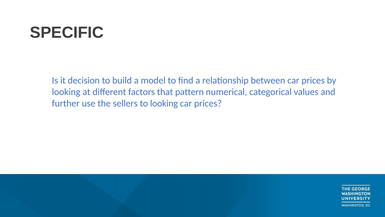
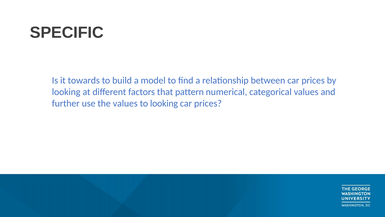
decision: decision -> towards (84, 80)
the sellers: sellers -> values (125, 103)
